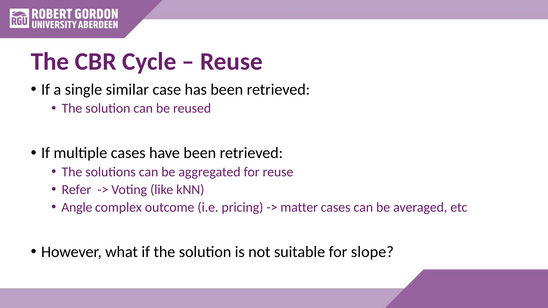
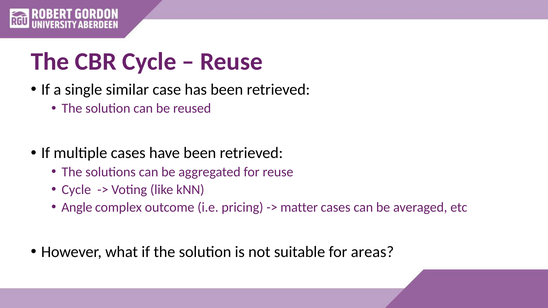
Refer: Refer -> Cycle (76, 190)
slope: slope -> areas (372, 252)
